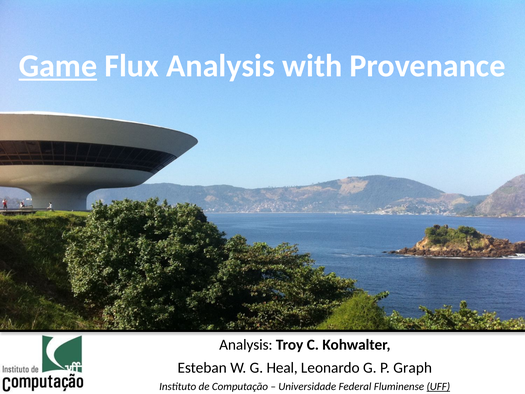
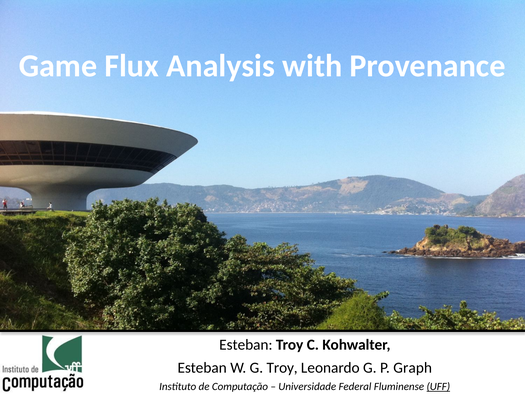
Game underline: present -> none (58, 66)
Analysis: Analysis -> Esteban (246, 345)
G Heal: Heal -> Troy (282, 368)
